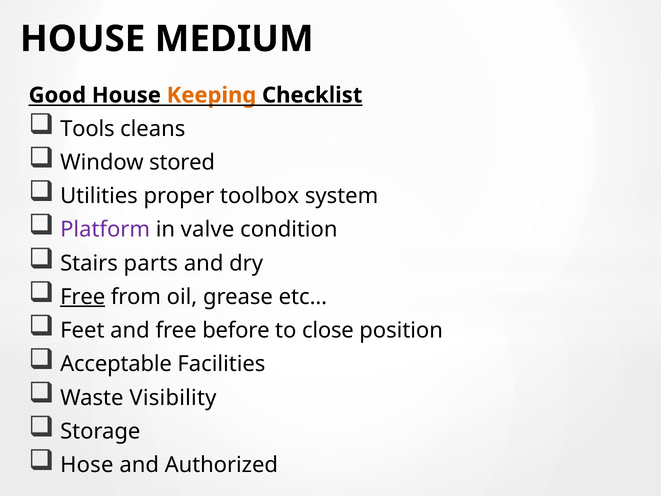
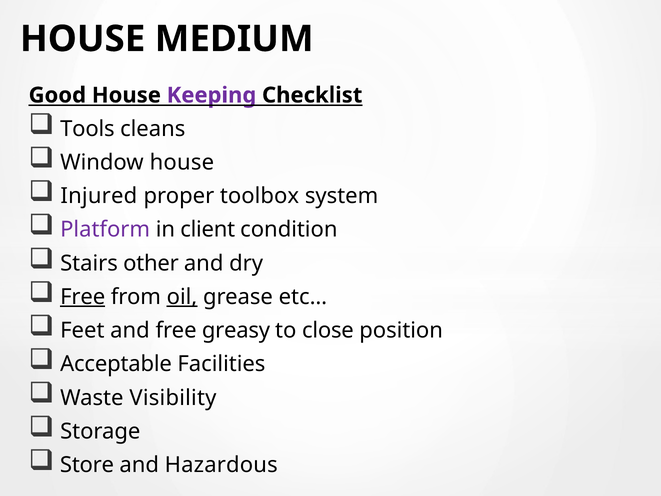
Keeping colour: orange -> purple (211, 95)
Window stored: stored -> house (182, 162)
Utilities: Utilities -> Injured (99, 196)
valve: valve -> client (208, 230)
parts: parts -> other (151, 263)
oil underline: none -> present (182, 297)
before: before -> greasy (236, 330)
Hose: Hose -> Store (87, 465)
Authorized: Authorized -> Hazardous (221, 465)
